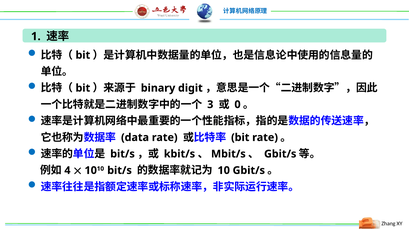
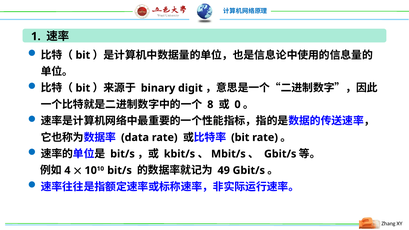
3: 3 -> 8 (210, 105)
10: 10 -> 49 (224, 170)
